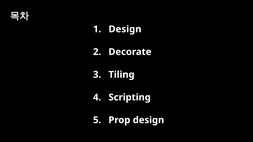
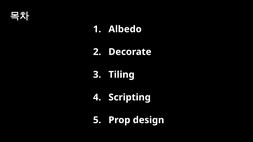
Design: Design -> Albedo (125, 29)
